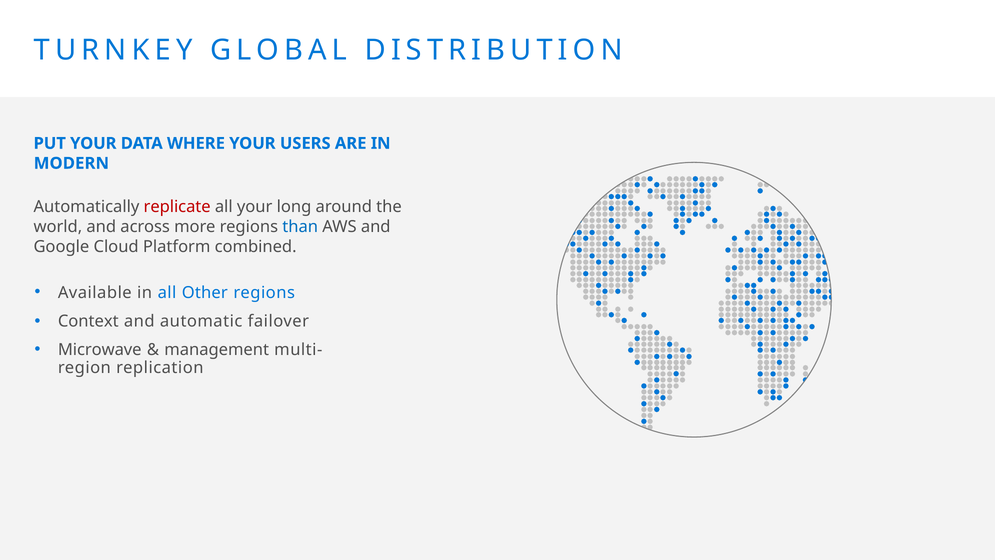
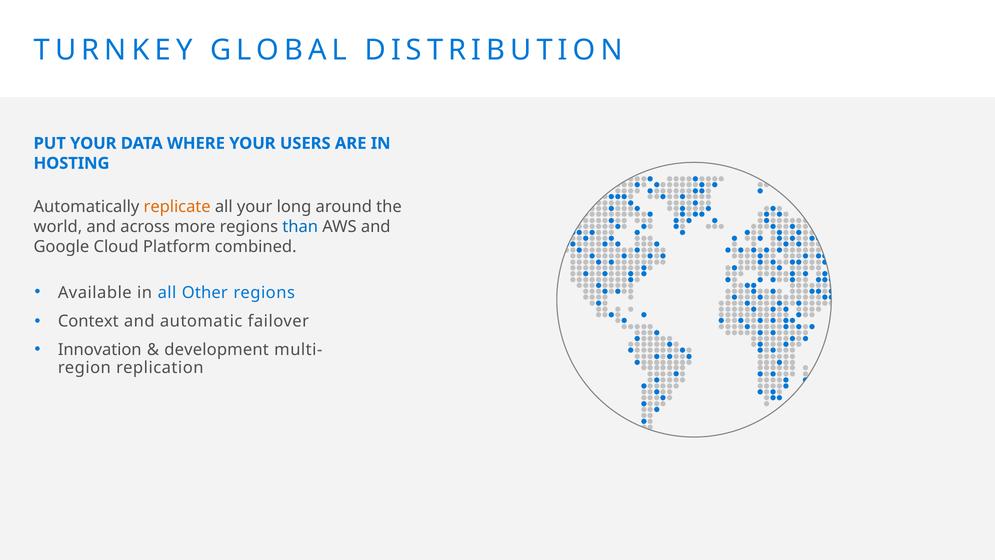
MODERN: MODERN -> HOSTING (72, 163)
replicate colour: red -> orange (177, 207)
Microwave: Microwave -> Innovation (100, 349)
management: management -> development (217, 349)
